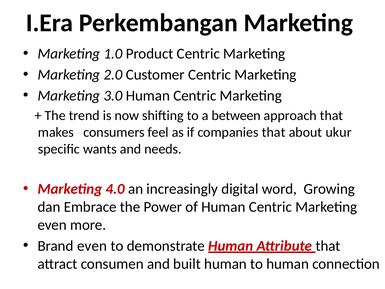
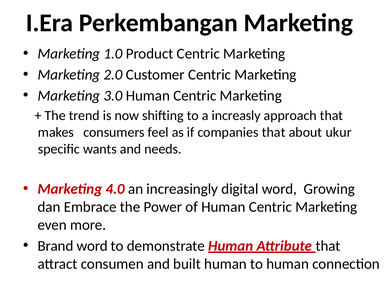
between: between -> increasly (236, 116)
Brand even: even -> word (92, 246)
